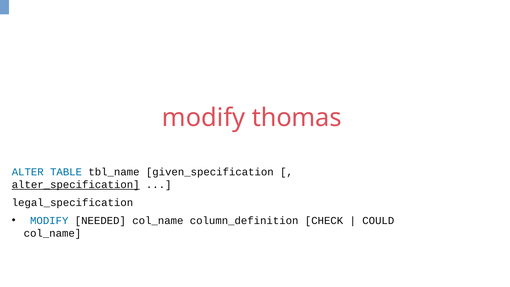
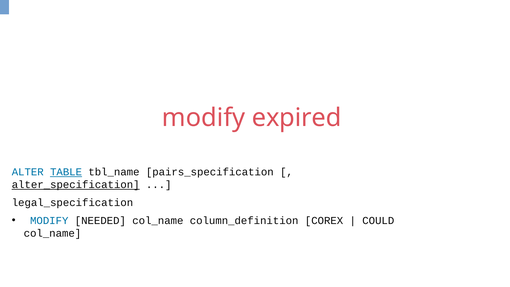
thomas: thomas -> expired (297, 118)
TABLE underline: none -> present (66, 172)
given_specification: given_specification -> pairs_specification (210, 172)
CHECK: CHECK -> COREX (324, 220)
